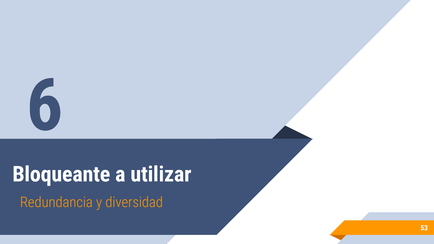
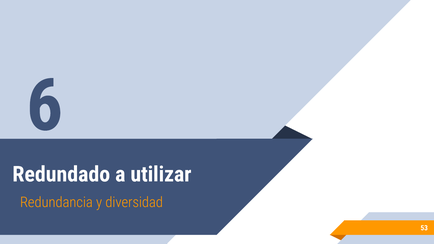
Bloqueante: Bloqueante -> Redundado (61, 174)
